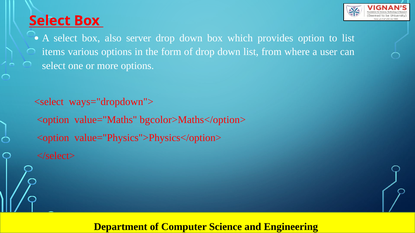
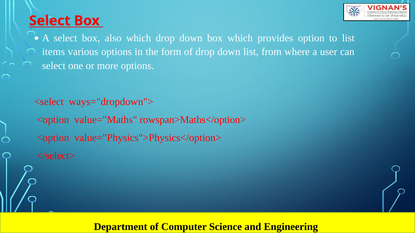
also server: server -> which (139, 38)
bgcolor>Maths</option>: bgcolor>Maths</option> -> rowspan>Maths</option> (193, 120)
